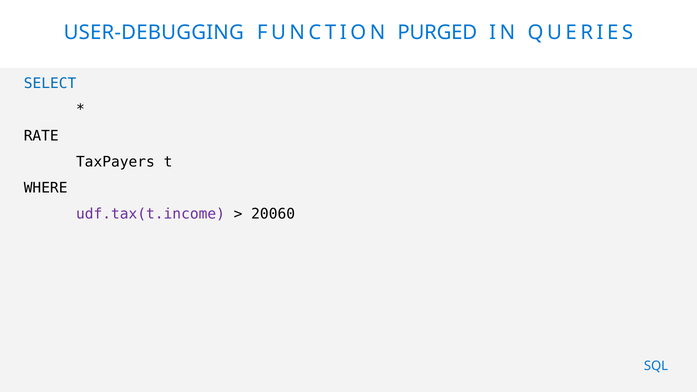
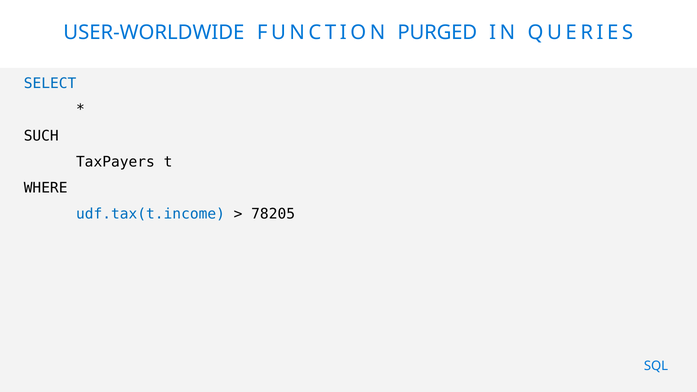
USER-DEBUGGING: USER-DEBUGGING -> USER-WORLDWIDE (154, 33)
RATE: RATE -> SUCH (41, 136)
udf.tax(t.income colour: purple -> blue (150, 214)
20060: 20060 -> 78205 (273, 214)
